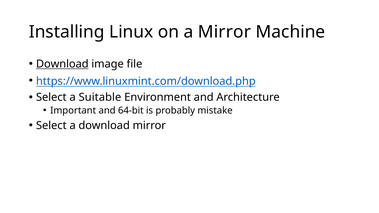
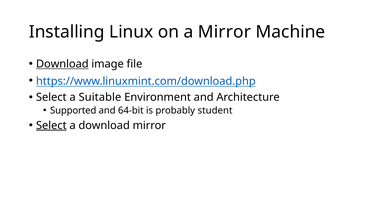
Important: Important -> Supported (73, 111)
mistake: mistake -> student (215, 111)
Select underline: none -> present (51, 126)
